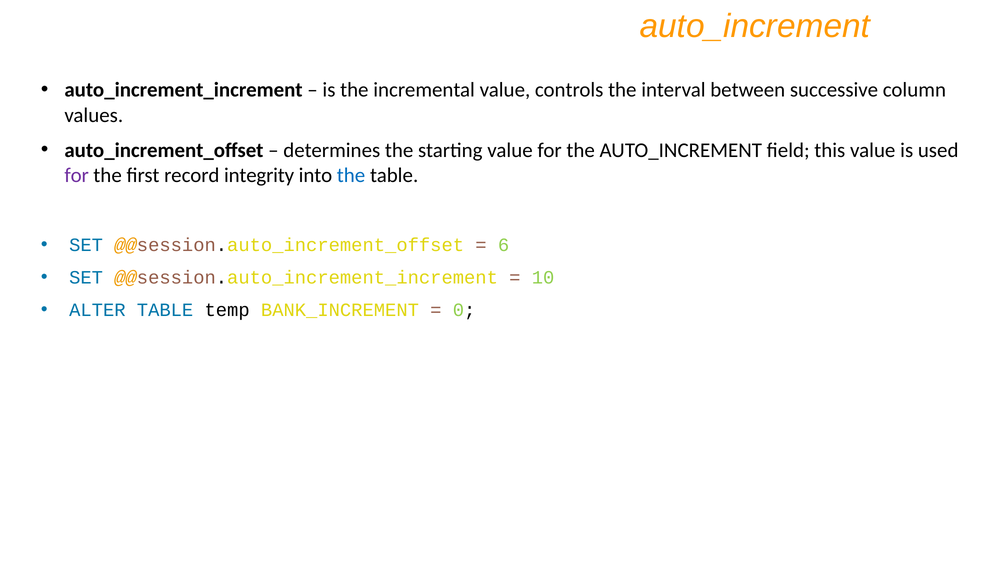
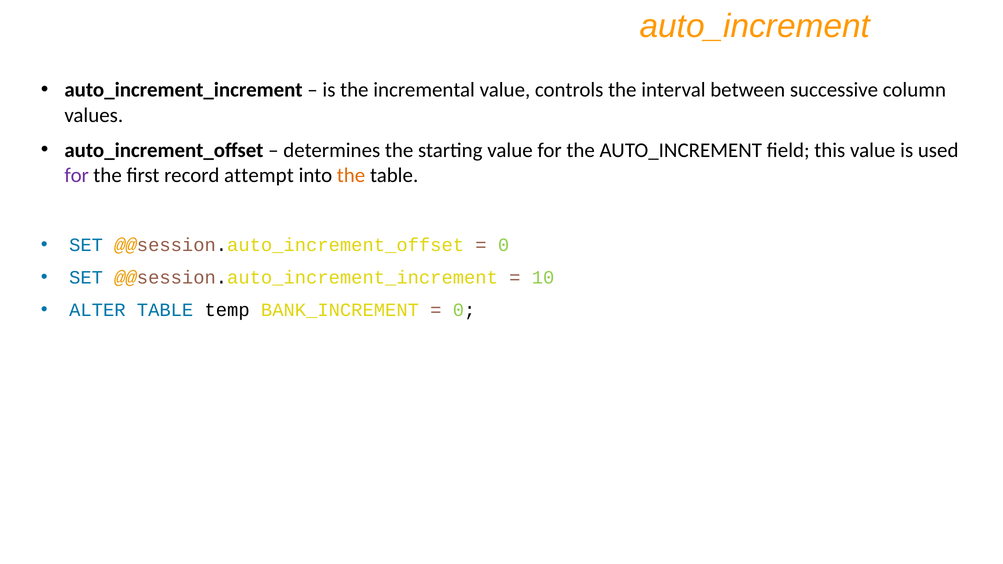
integrity: integrity -> attempt (259, 175)
the colour: blue -> orange (351, 175)
6: 6 -> 0 (504, 245)
